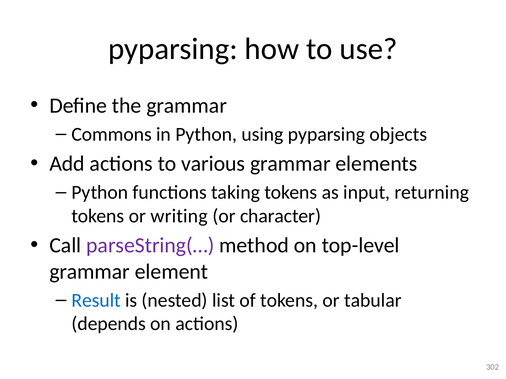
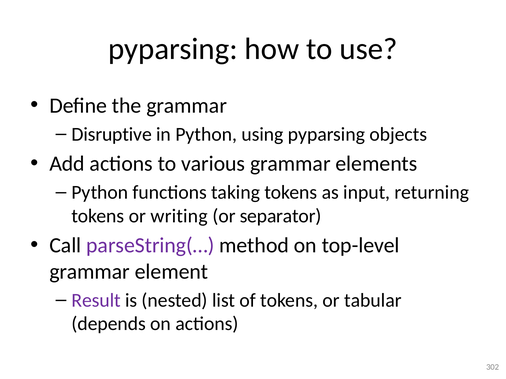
Commons: Commons -> Disruptive (112, 134)
character: character -> separator (281, 216)
Result colour: blue -> purple (96, 301)
